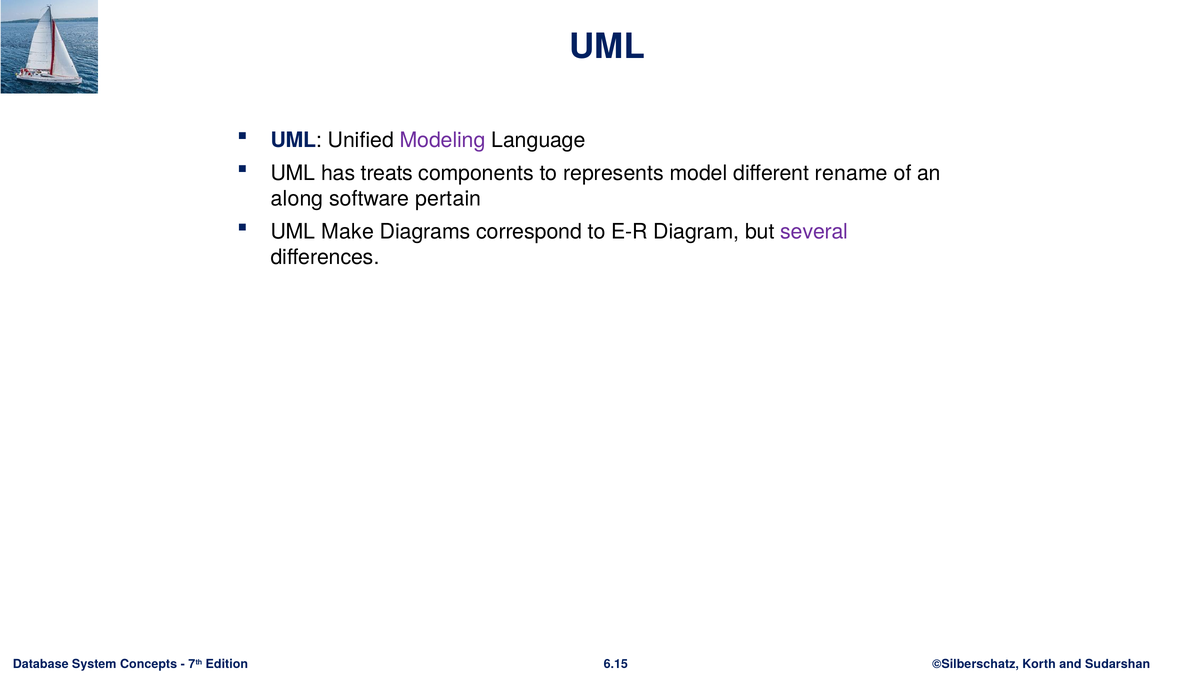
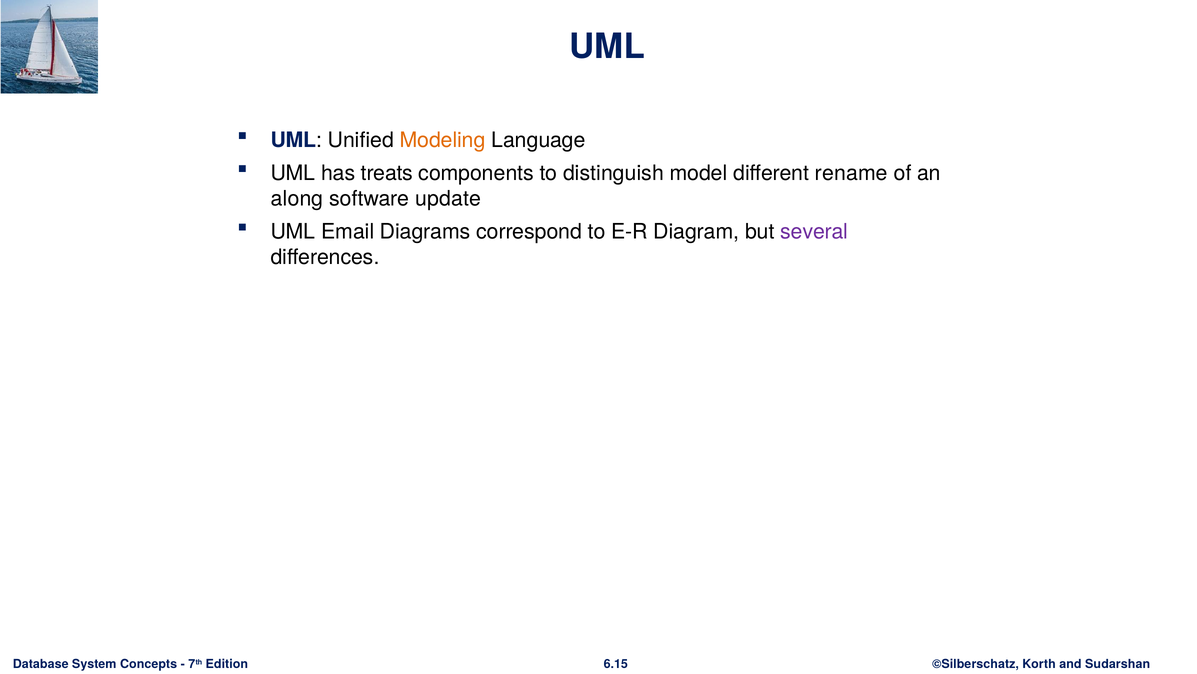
Modeling colour: purple -> orange (443, 140)
represents: represents -> distinguish (613, 173)
pertain: pertain -> update (448, 198)
Make: Make -> Email (348, 231)
